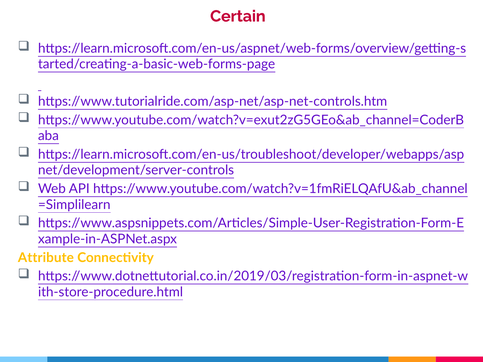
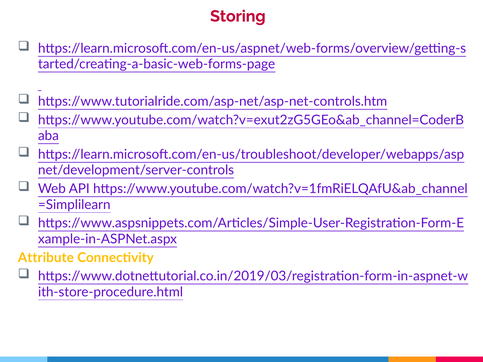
Certain: Certain -> Storing (238, 16)
